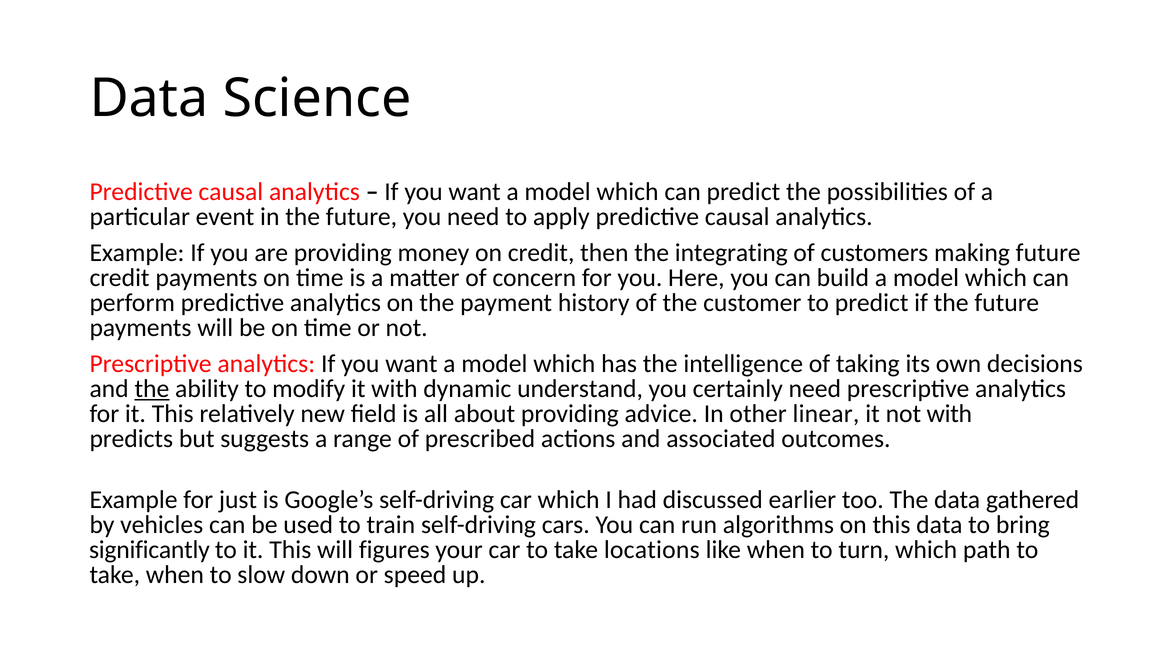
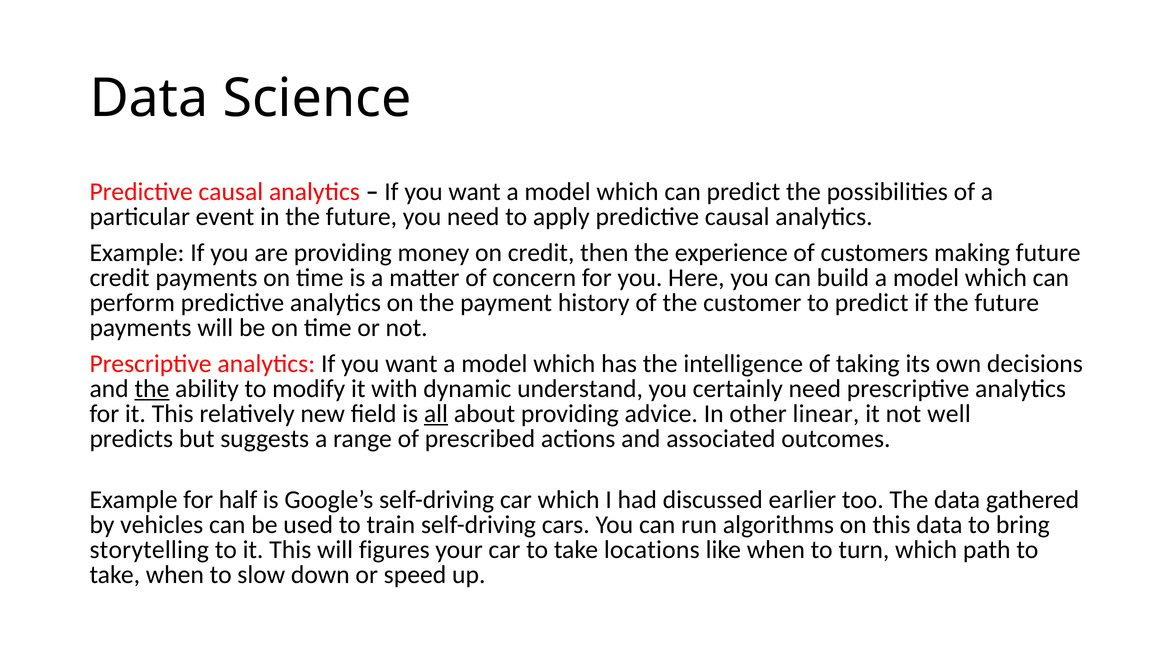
integrating: integrating -> experience (731, 253)
all underline: none -> present (436, 413)
not with: with -> well (949, 413)
just: just -> half (238, 499)
significantly: significantly -> storytelling (149, 549)
